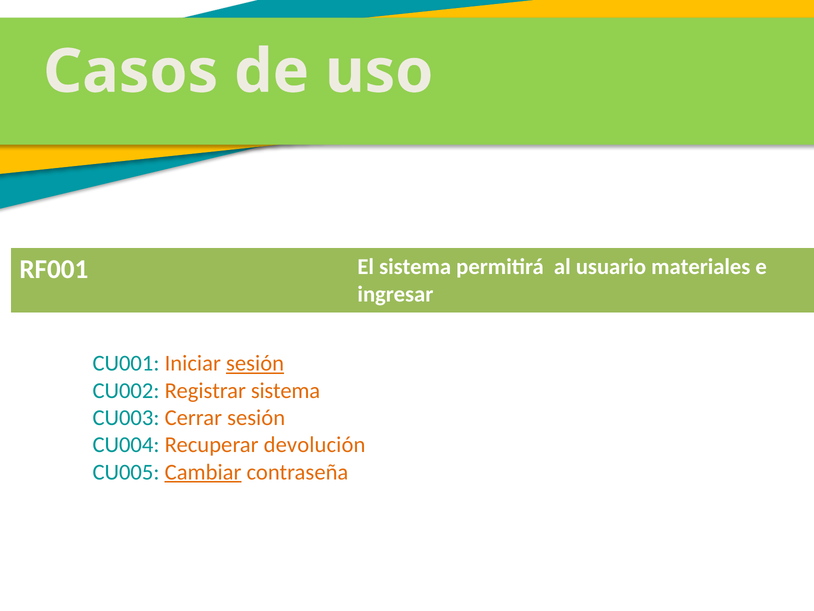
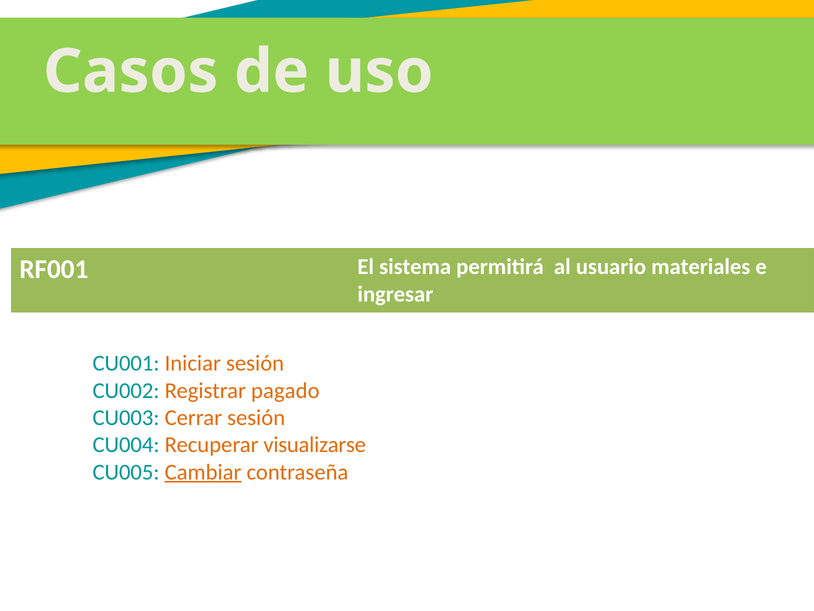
sesión underline: present -> none (255, 363)
Registrar sistema: sistema -> pagado (285, 390)
devolución: devolución -> visualizarse (315, 445)
